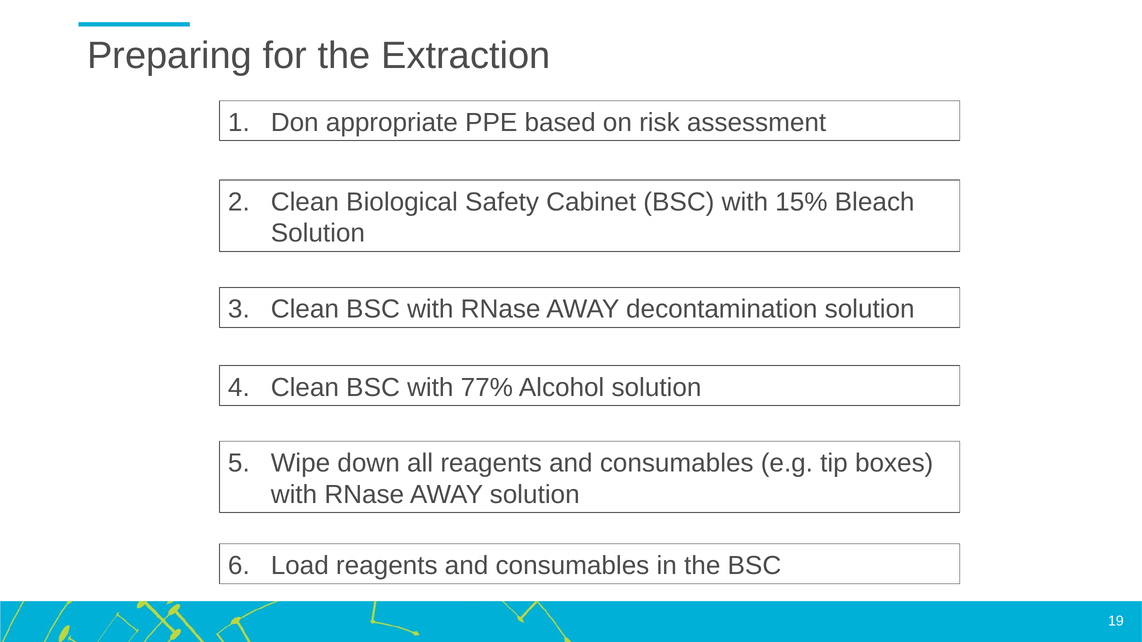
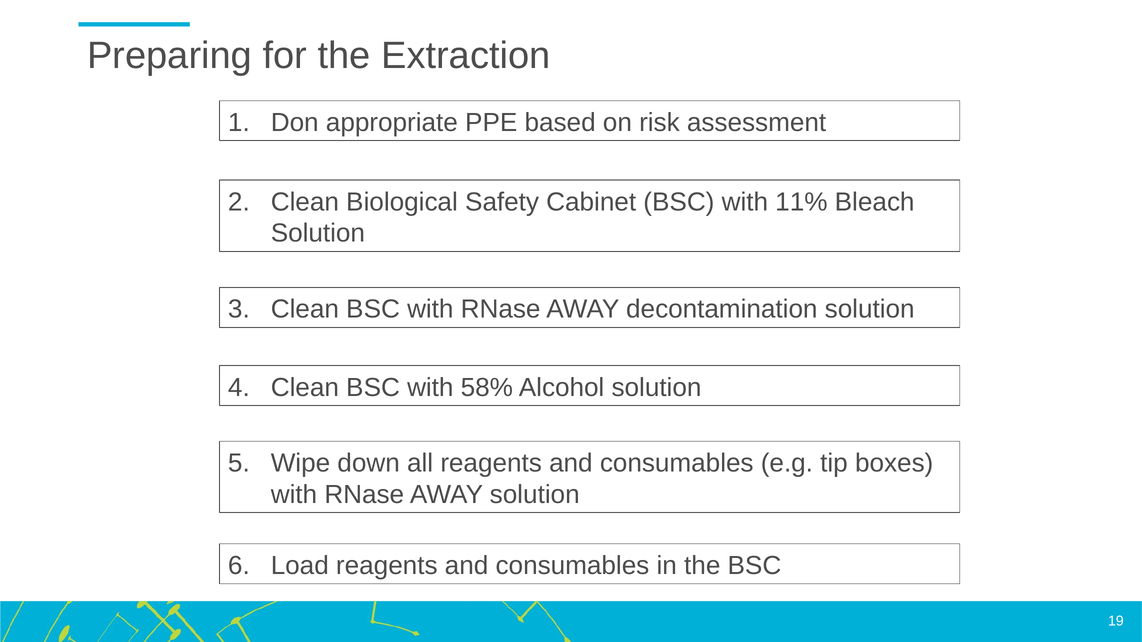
15%: 15% -> 11% (801, 202)
77%: 77% -> 58% (487, 388)
